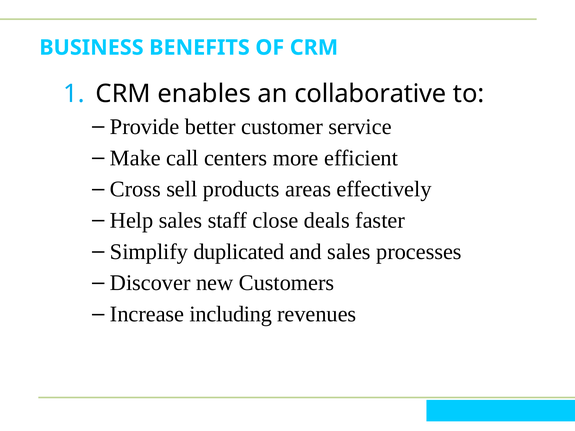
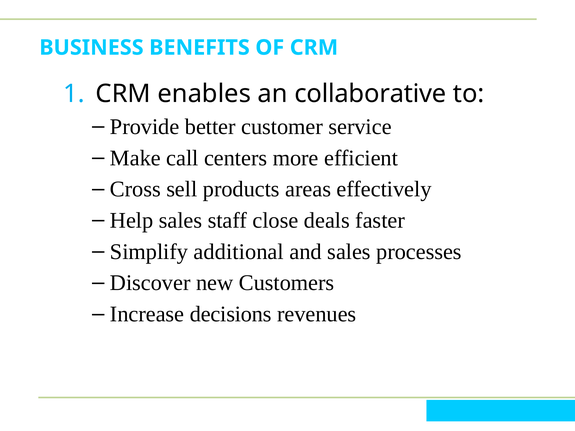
duplicated: duplicated -> additional (239, 252)
including: including -> decisions (231, 314)
